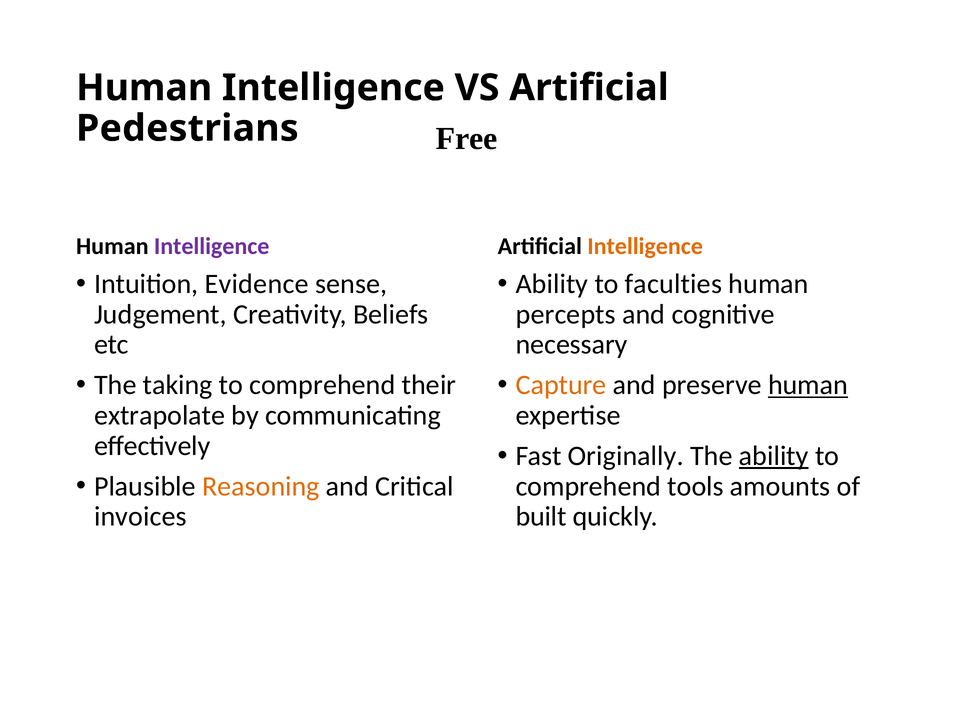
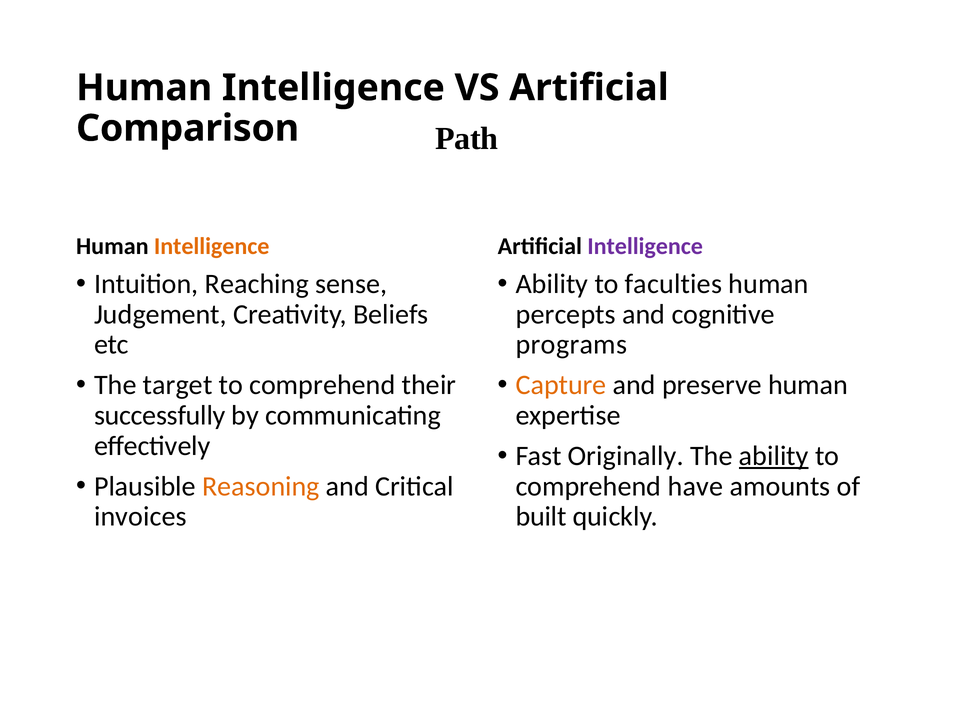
Pedestrians: Pedestrians -> Comparison (188, 128)
Free: Free -> Path (467, 139)
Intelligence colour: purple -> orange (212, 246)
Intelligence colour: orange -> purple (645, 246)
Evidence: Evidence -> Reaching (257, 284)
necessary: necessary -> programs (571, 345)
taking: taking -> target (178, 385)
human underline: present -> none (808, 385)
extrapolate: extrapolate -> successfully (160, 415)
tools: tools -> have (695, 486)
